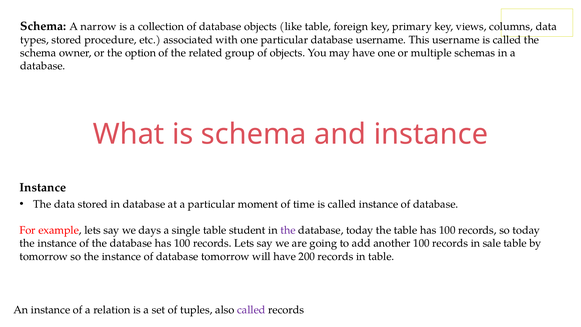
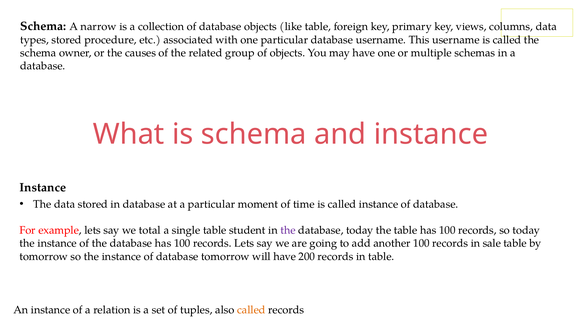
option: option -> causes (141, 53)
days: days -> total (150, 230)
called colour: purple -> orange (251, 310)
